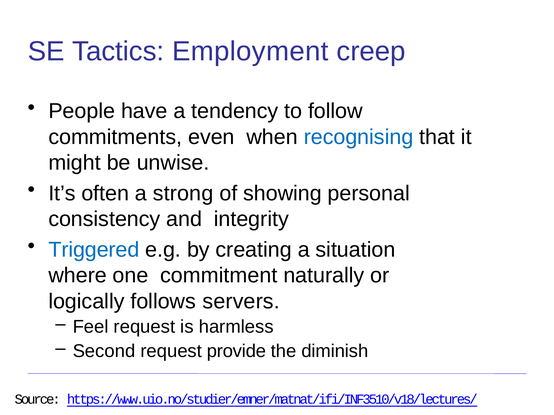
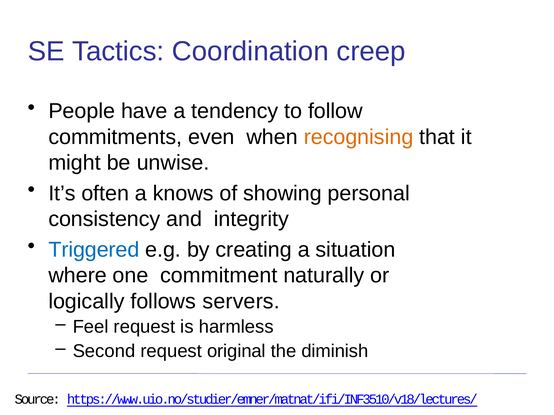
Employment: Employment -> Coordination (250, 51)
recognising colour: blue -> orange (359, 137)
strong: strong -> knows (183, 194)
provide: provide -> original (236, 351)
